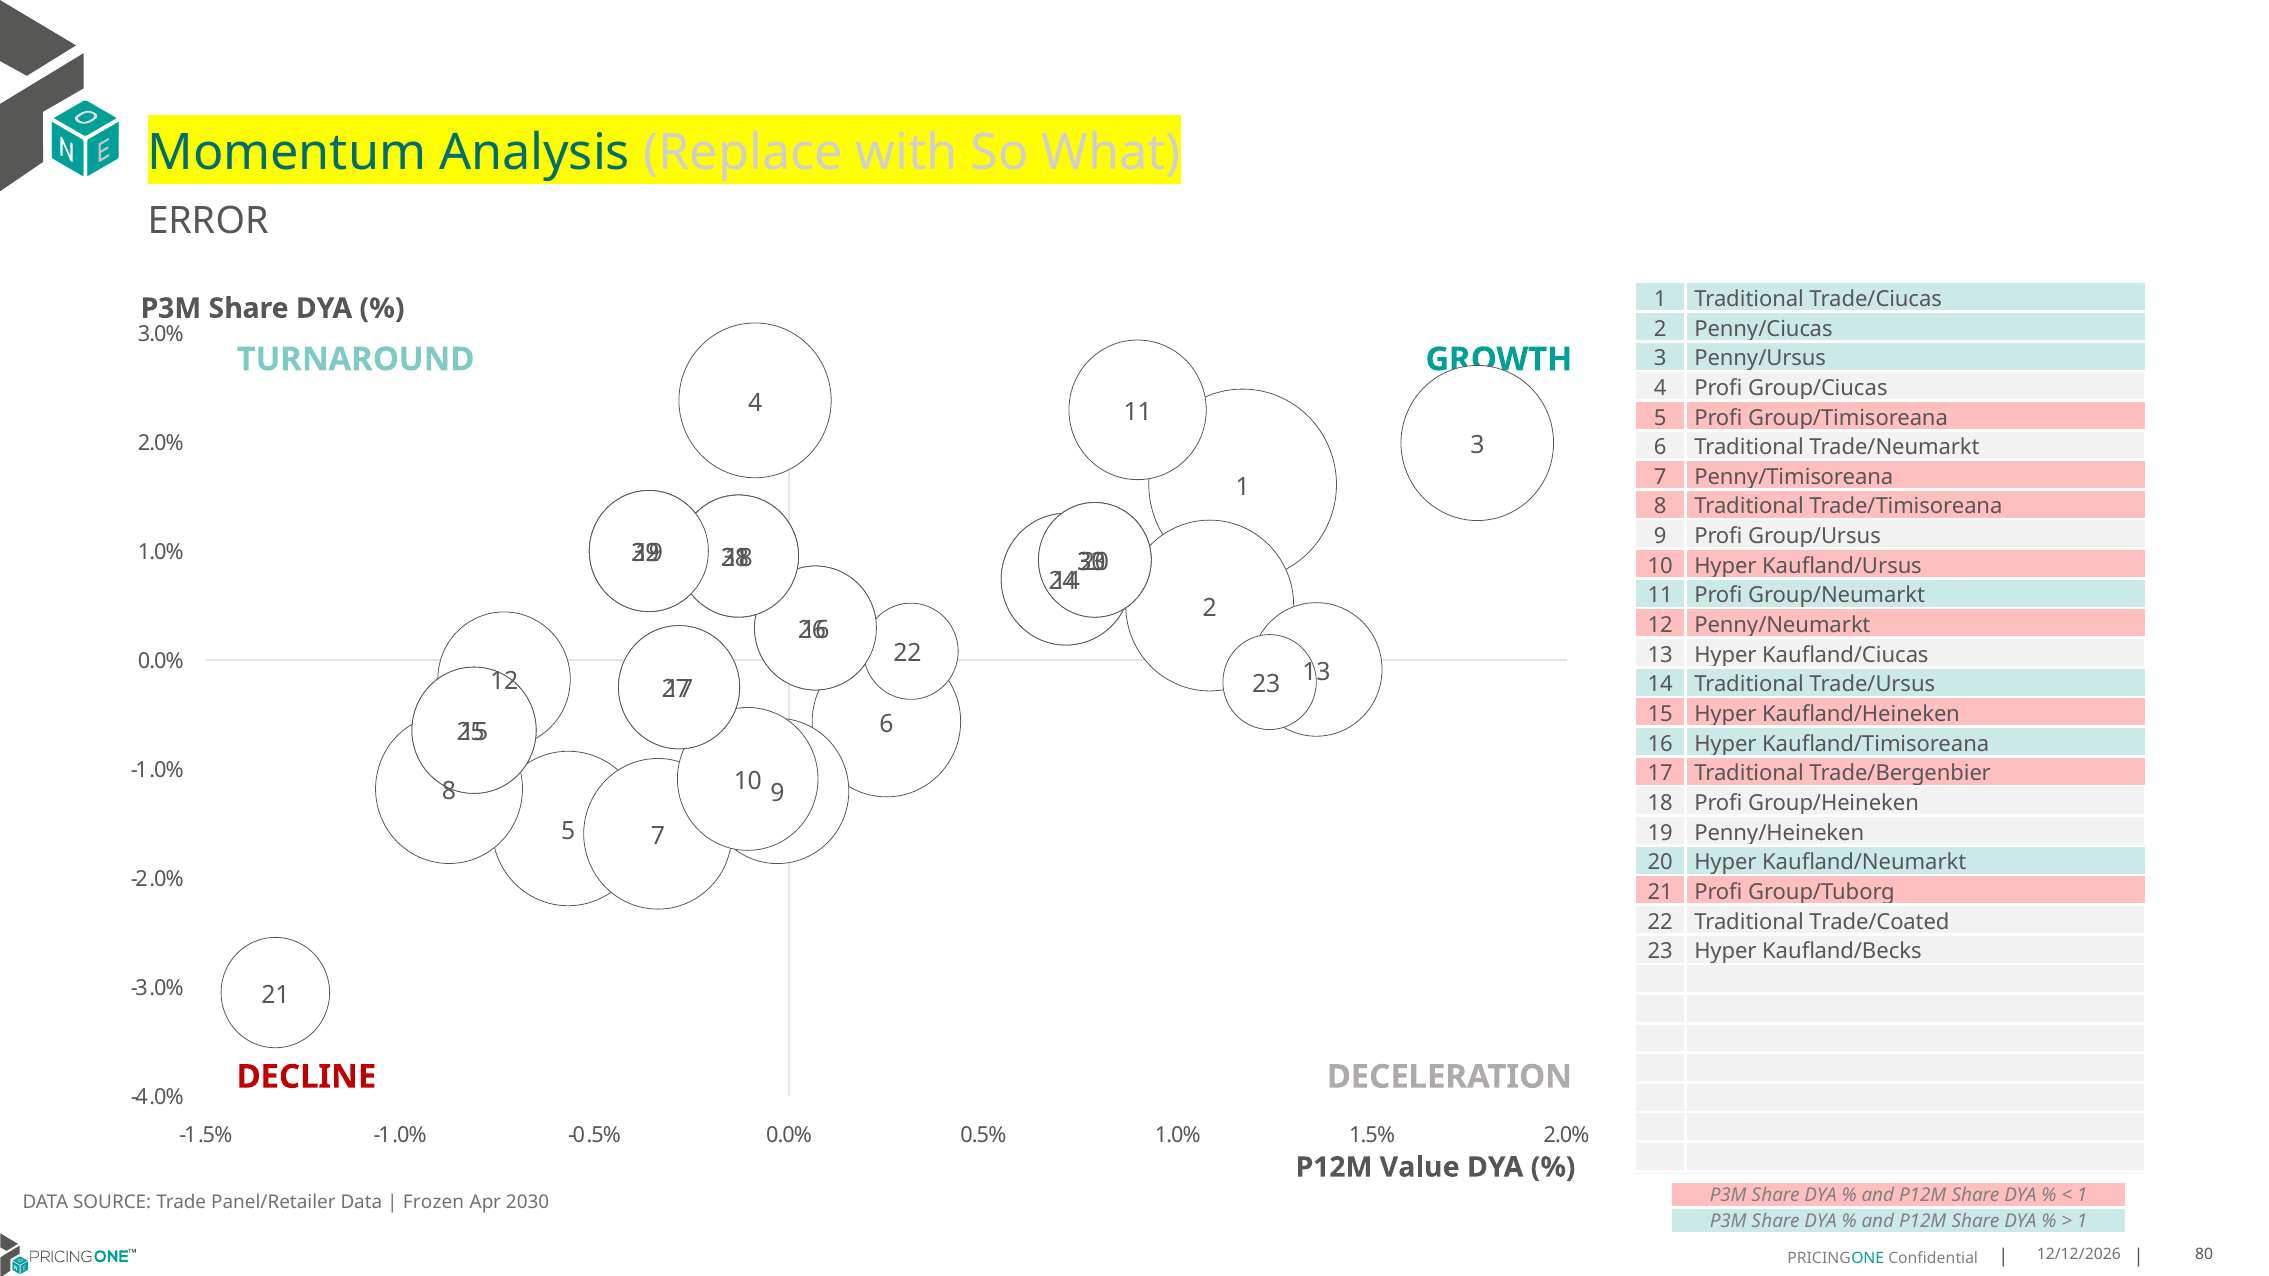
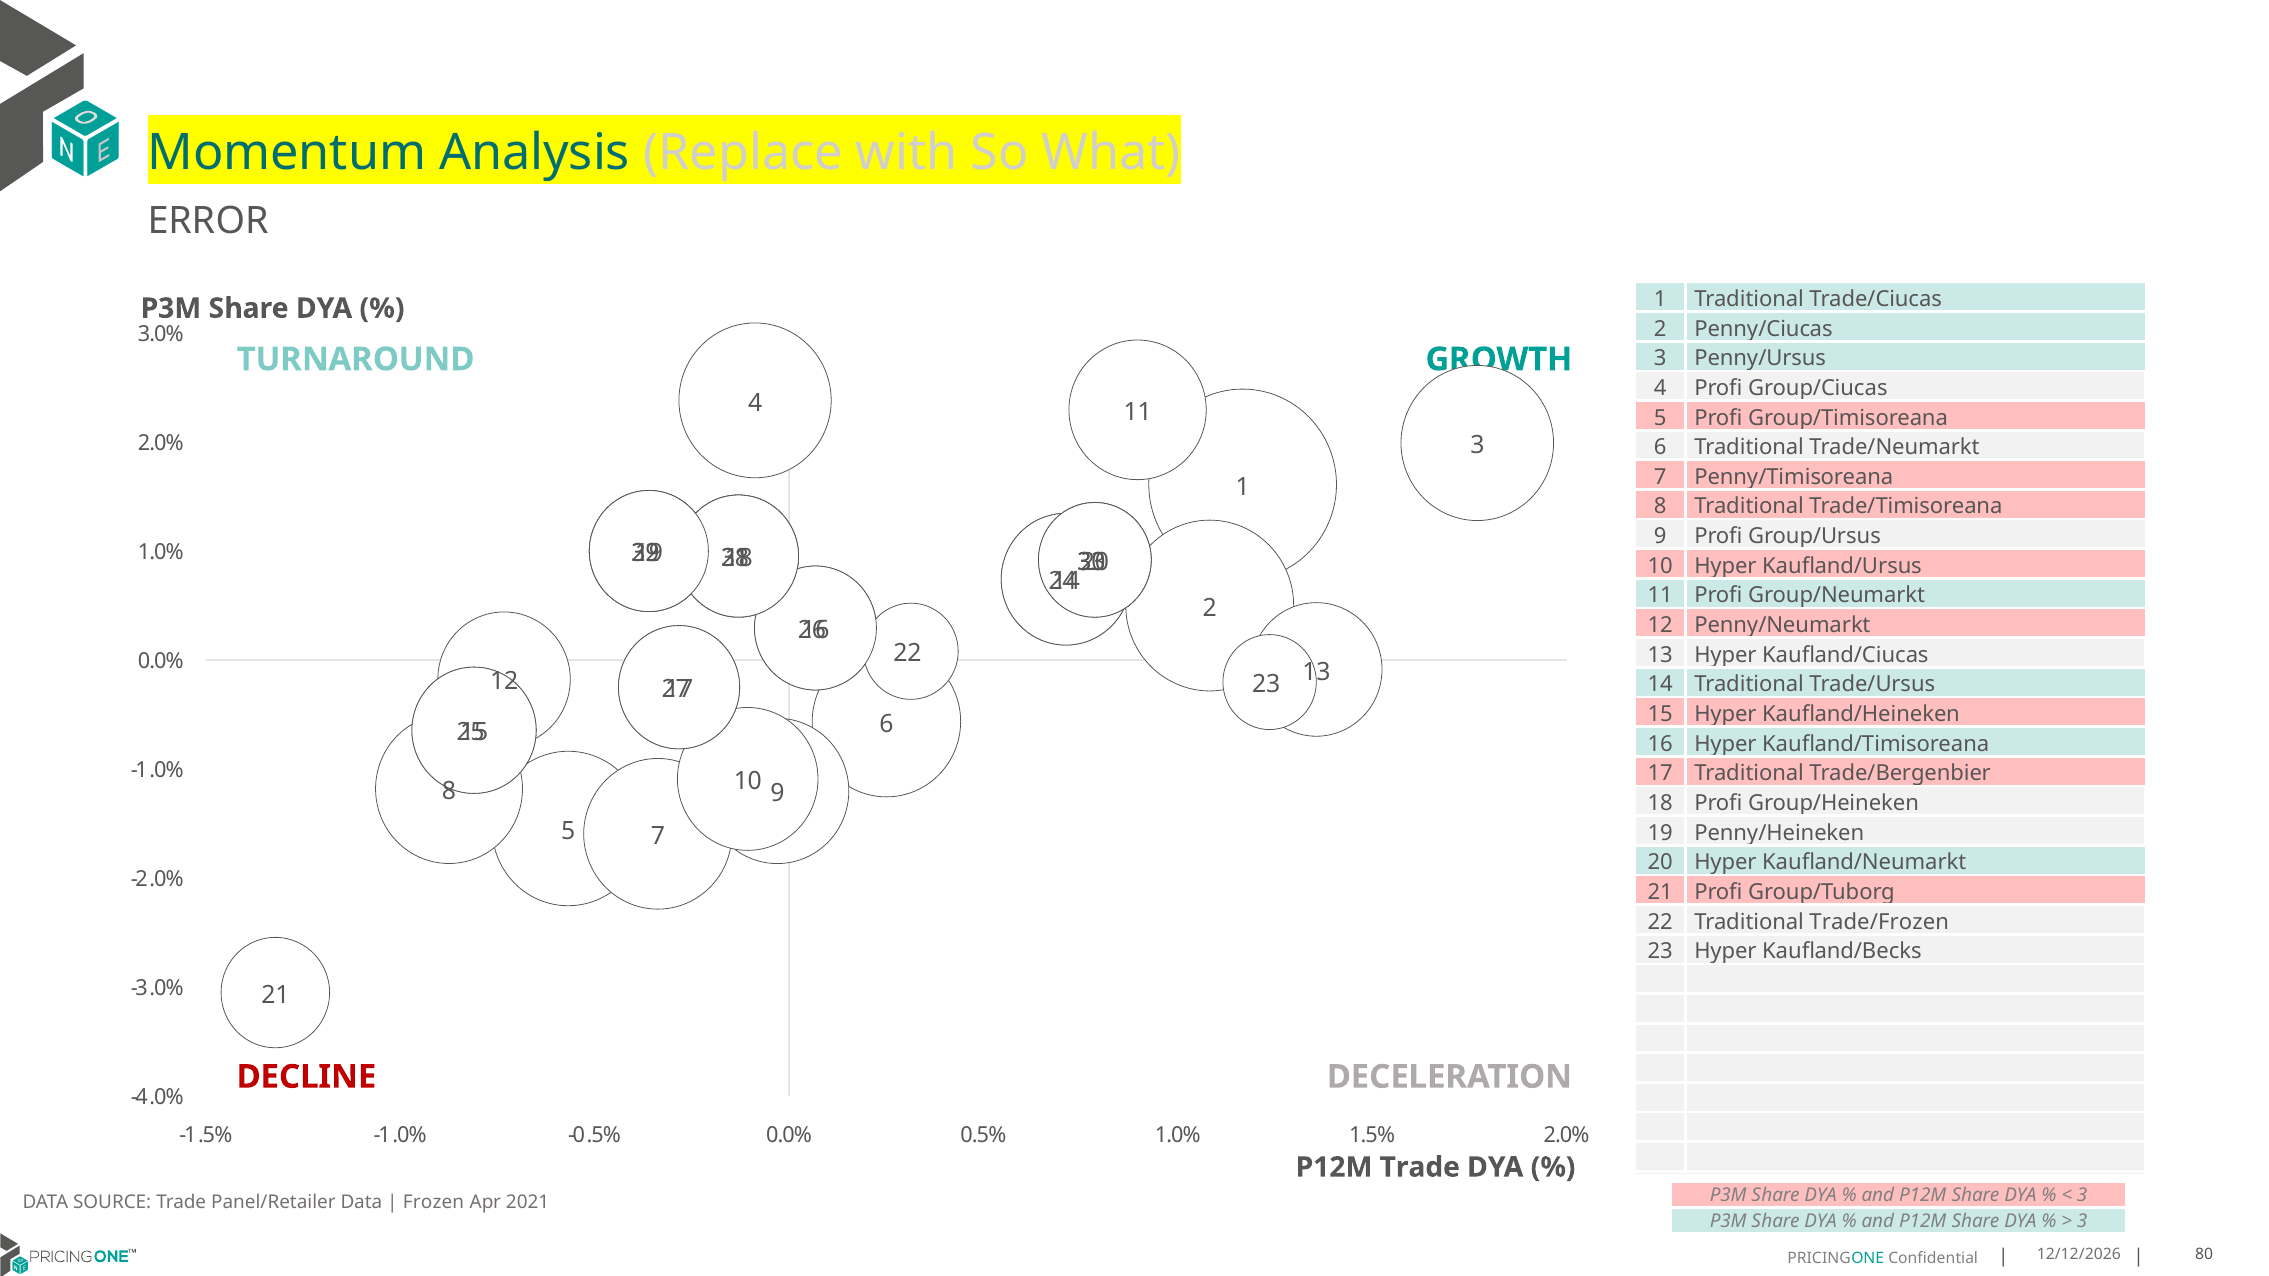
Trade/Coated: Trade/Coated -> Trade/Frozen (1879, 922)
P12M Value: Value -> Trade (1420, 1168)
1: 1 -> 3 (2082, 1196)
2030: 2030 -> 2021 (528, 1202)
1: 1 -> 3 (2082, 1221)
